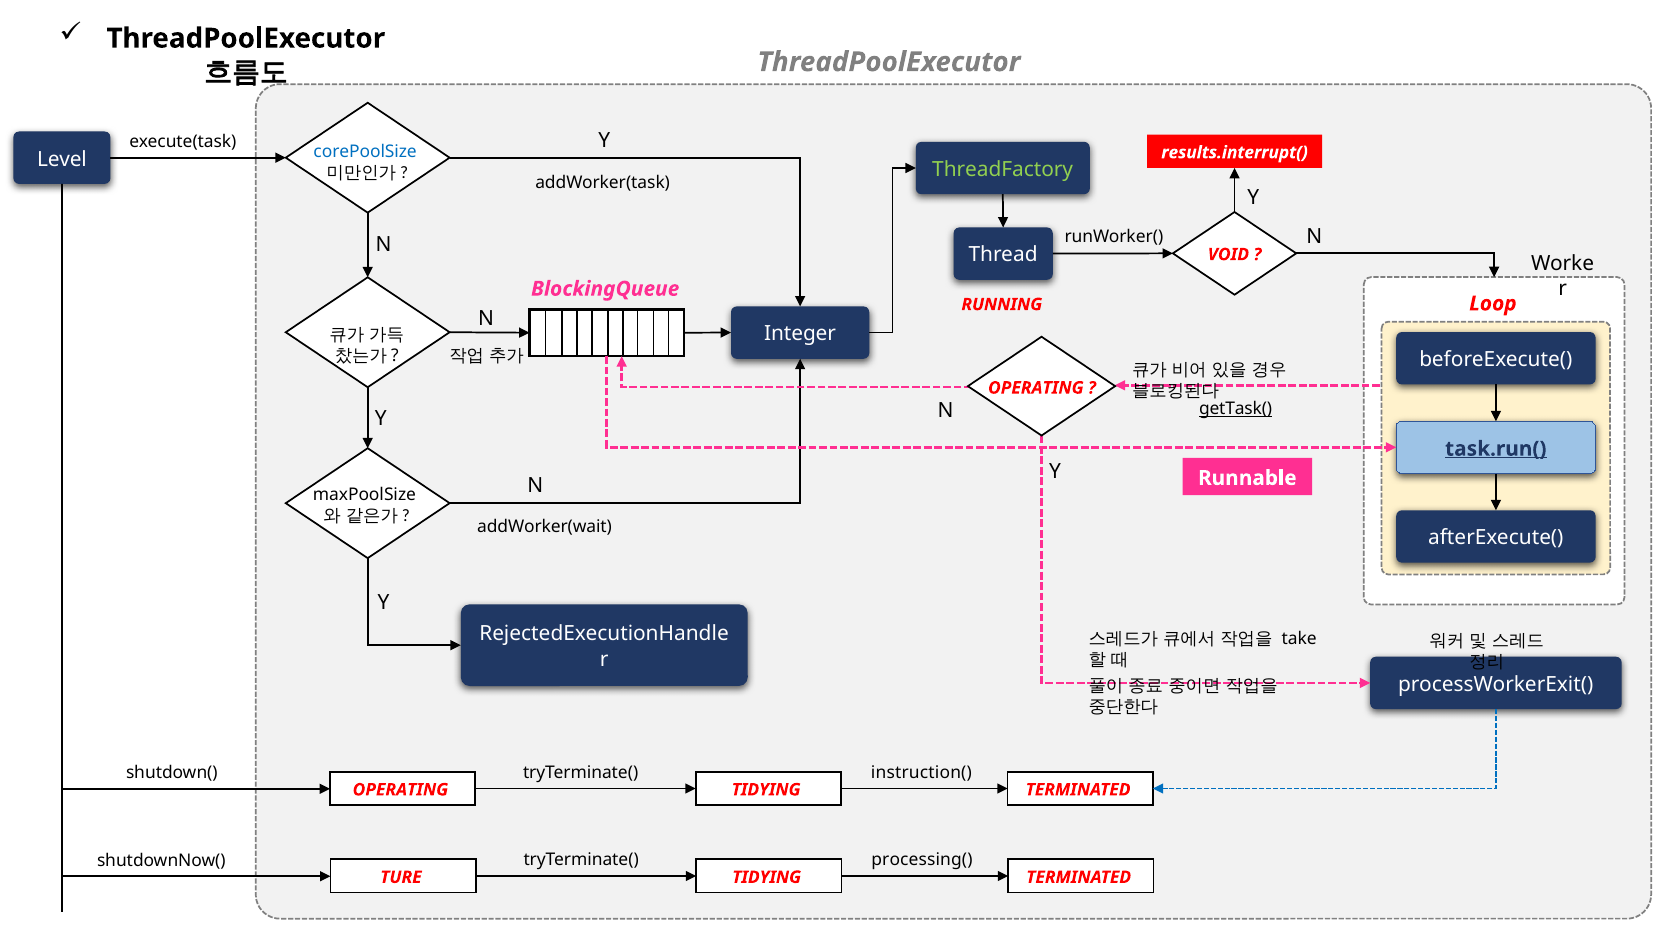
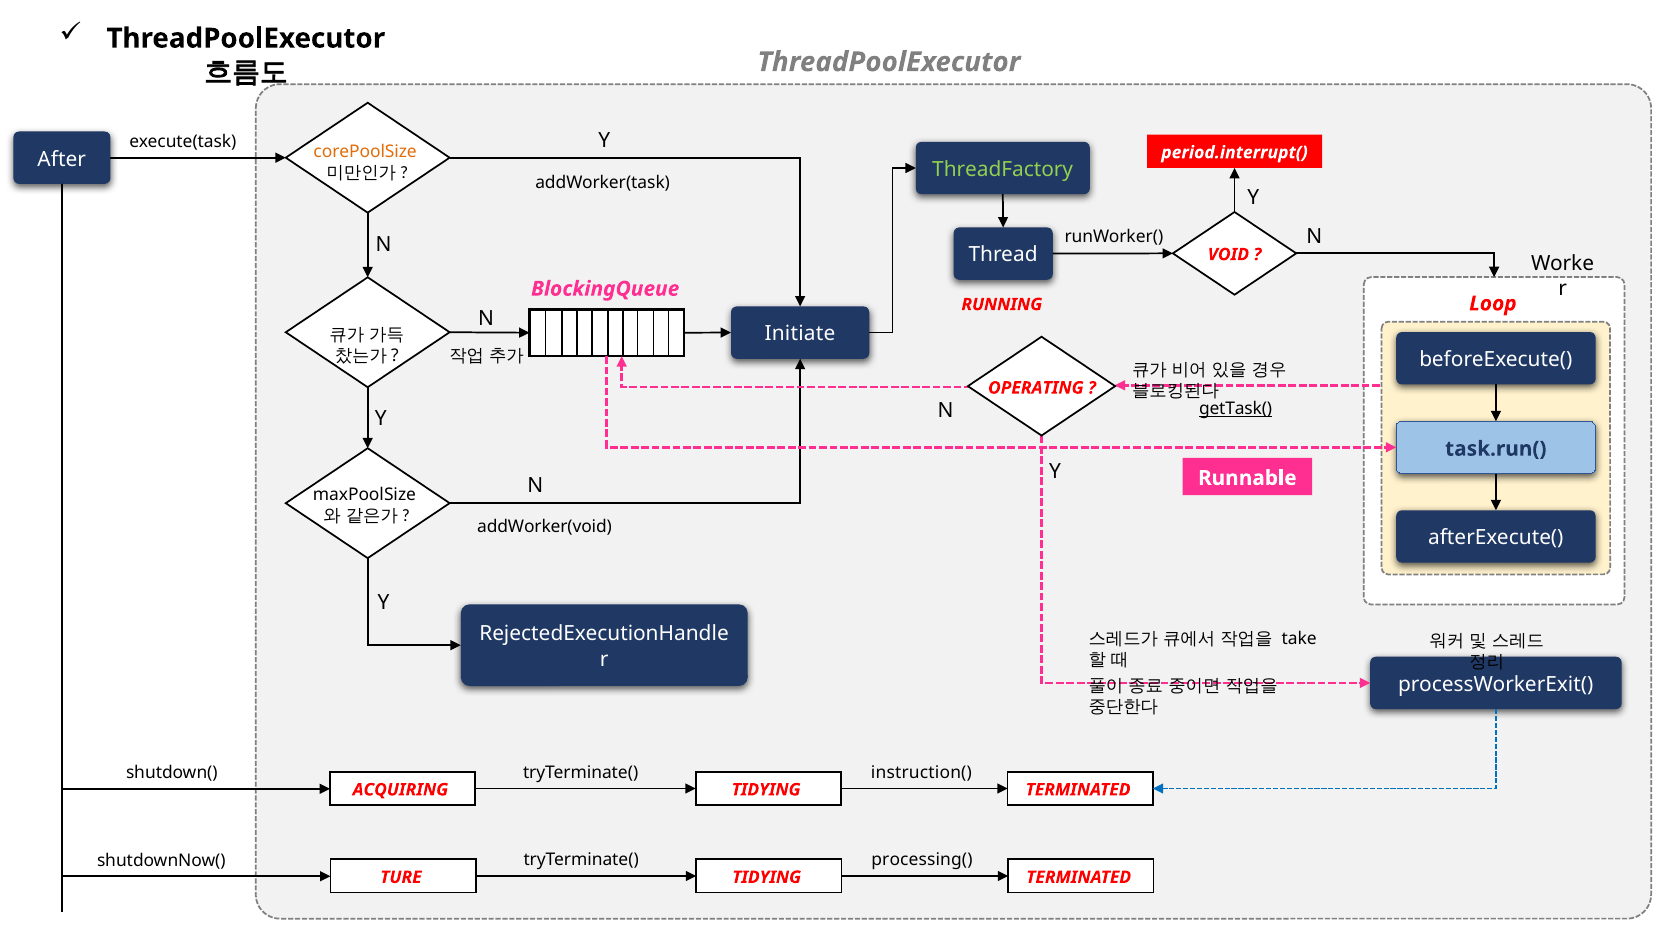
corePoolSize colour: blue -> orange (365, 152)
results.interrupt(: results.interrupt( -> period.interrupt( (1234, 152)
Level: Level -> After (62, 159)
Integer: Integer -> Initiate (800, 334)
task.run( underline: present -> none (1496, 449)
addWorker(wait: addWorker(wait -> addWorker(void (545, 526)
OPERATING: OPERATING -> ACQUIRING (400, 789)
